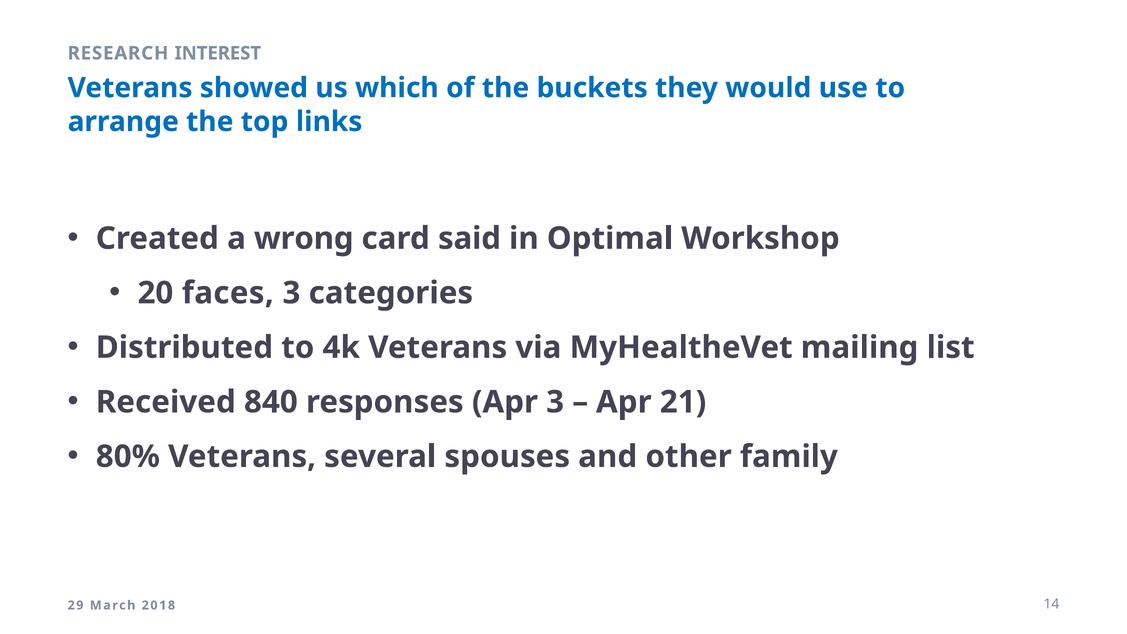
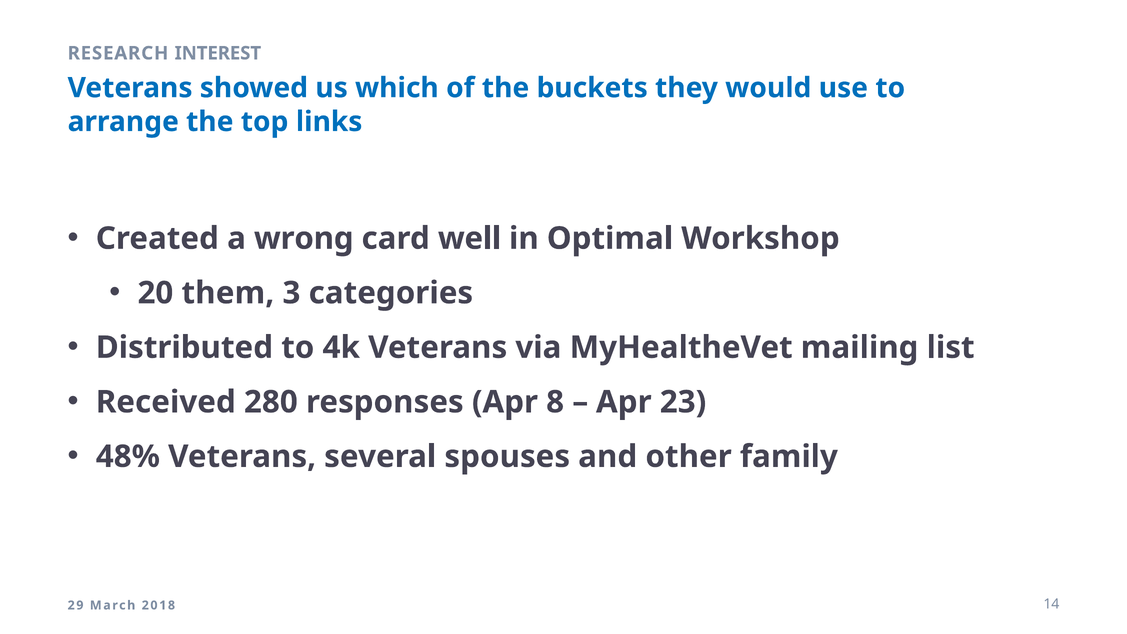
said: said -> well (470, 238)
faces: faces -> them (228, 293)
840: 840 -> 280 (271, 402)
Apr 3: 3 -> 8 (555, 402)
21: 21 -> 23 (683, 402)
80%: 80% -> 48% (128, 457)
